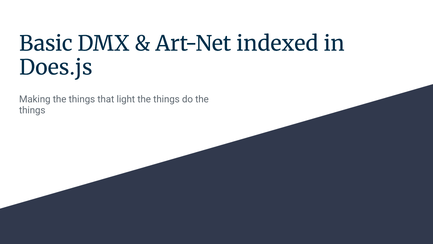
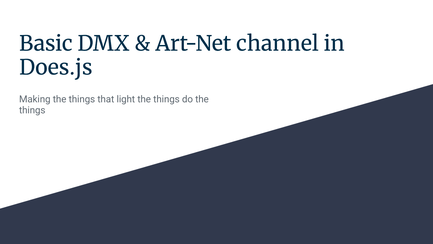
indexed: indexed -> channel (277, 44)
